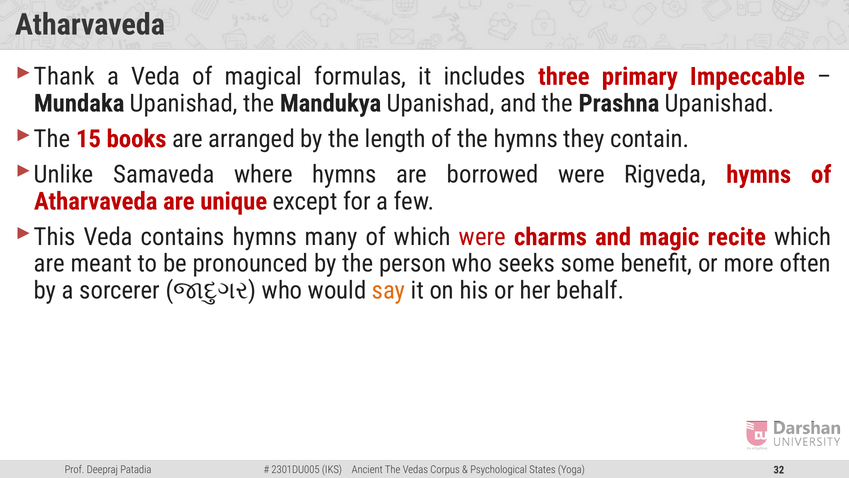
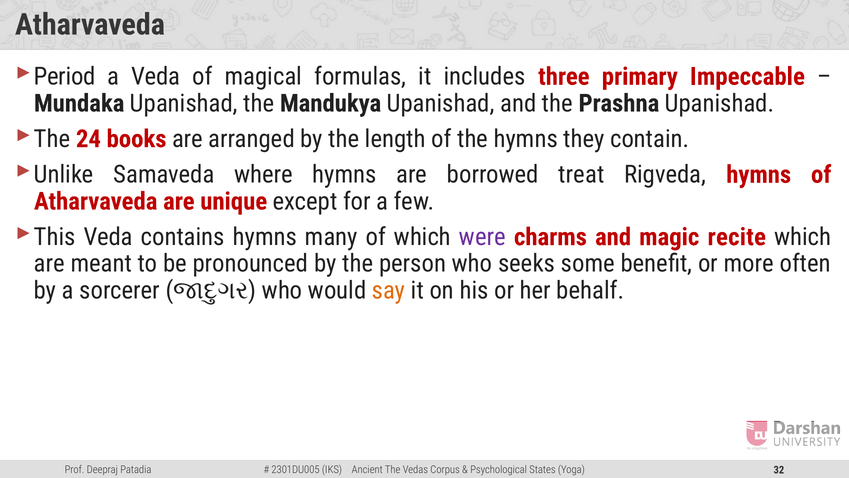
Thank: Thank -> Period (65, 77)
15: 15 -> 24 (88, 139)
borrowed were: were -> treat (581, 174)
were colour: red -> purple (482, 237)
